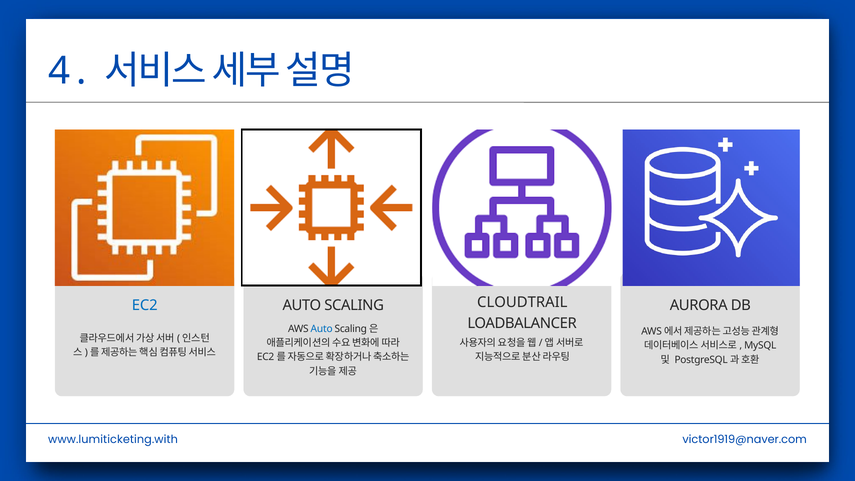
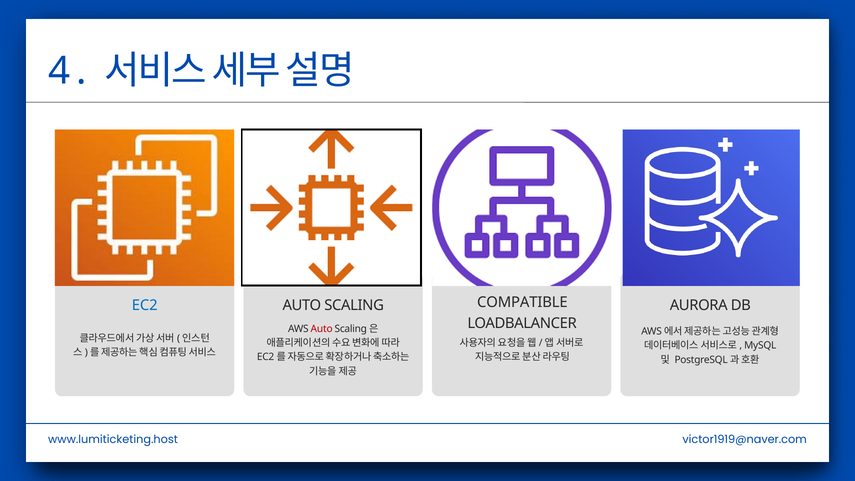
CLOUDTRAIL: CLOUDTRAIL -> COMPATIBLE (522, 302)
Auto colour: blue -> red (322, 329)
www.lumiticketing.with: www.lumiticketing.with -> www.lumiticketing.host (113, 439)
